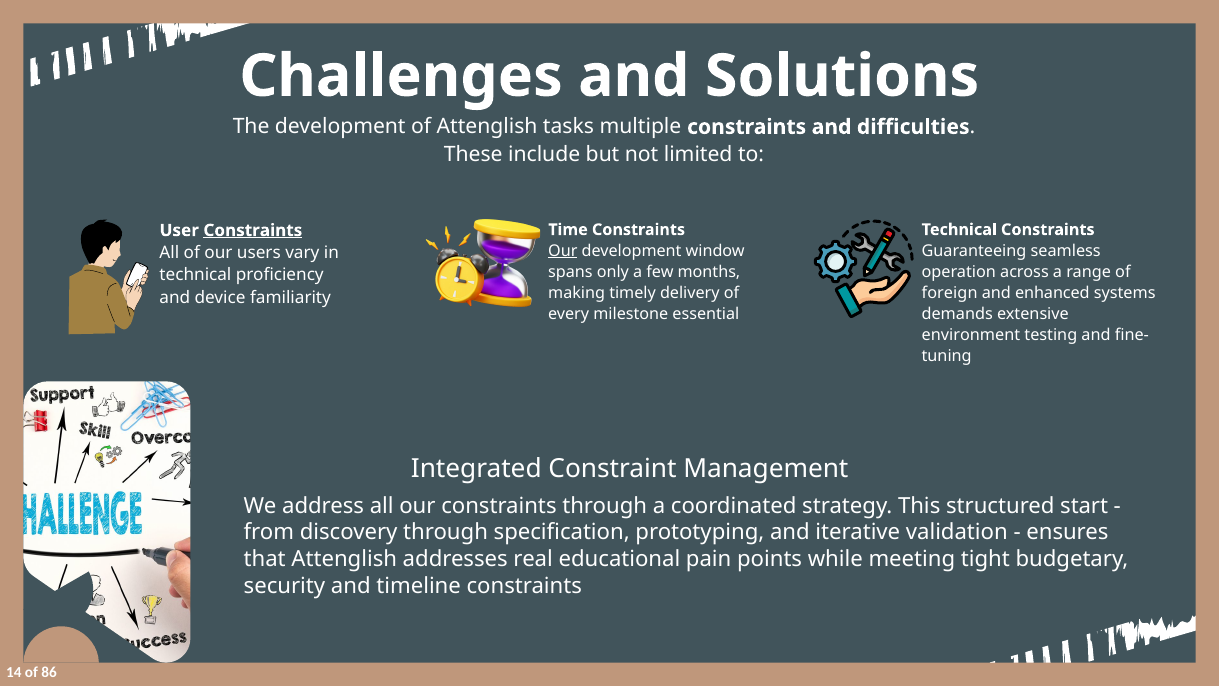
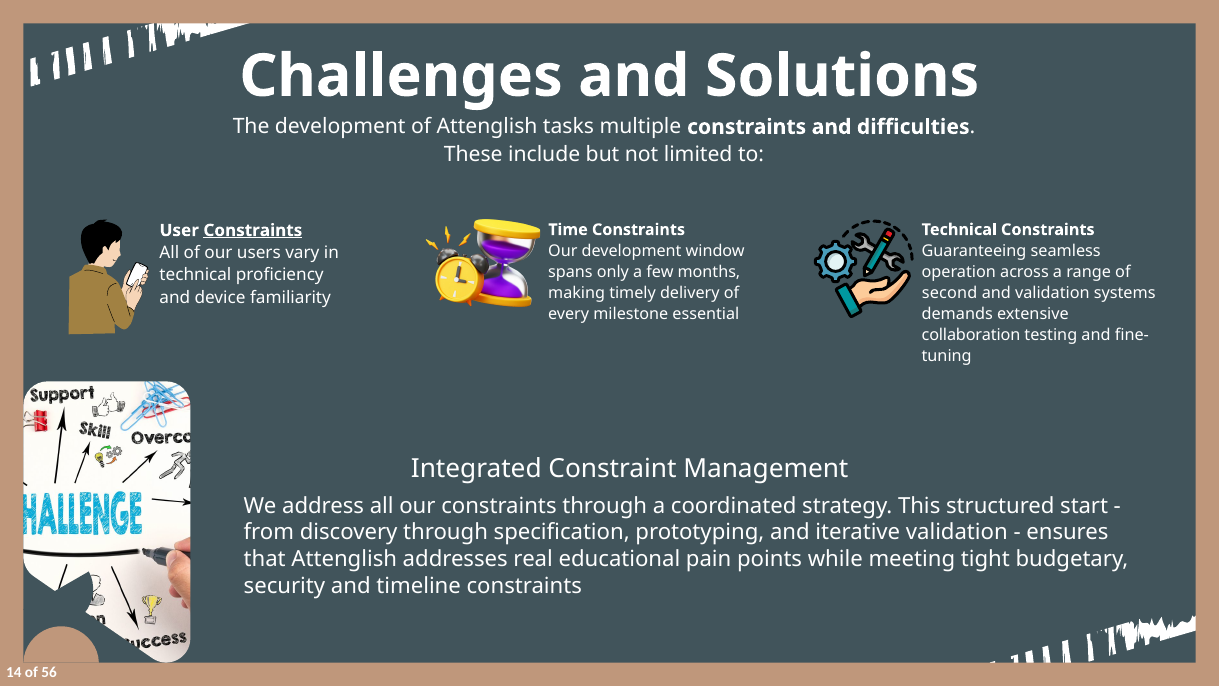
Our underline: present -> none (563, 251)
foreign: foreign -> second (950, 293)
and enhanced: enhanced -> validation (1052, 293)
environment: environment -> collaboration (971, 335)
86: 86 -> 56 (49, 672)
